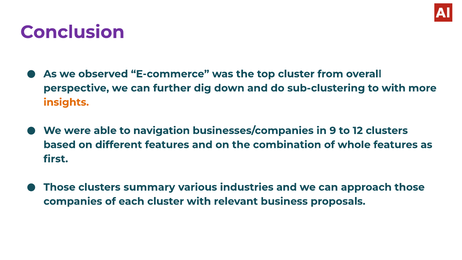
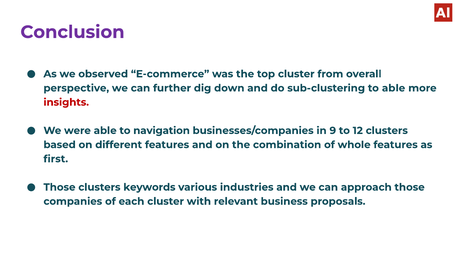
to with: with -> able (394, 88)
insights colour: orange -> red (66, 102)
summary: summary -> keywords (149, 187)
